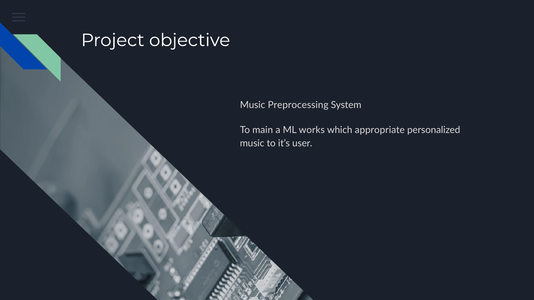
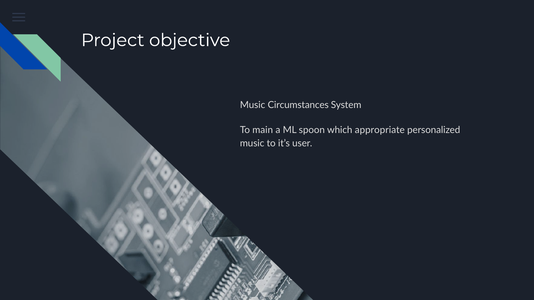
Preprocessing: Preprocessing -> Circumstances (298, 105)
works: works -> spoon (312, 130)
